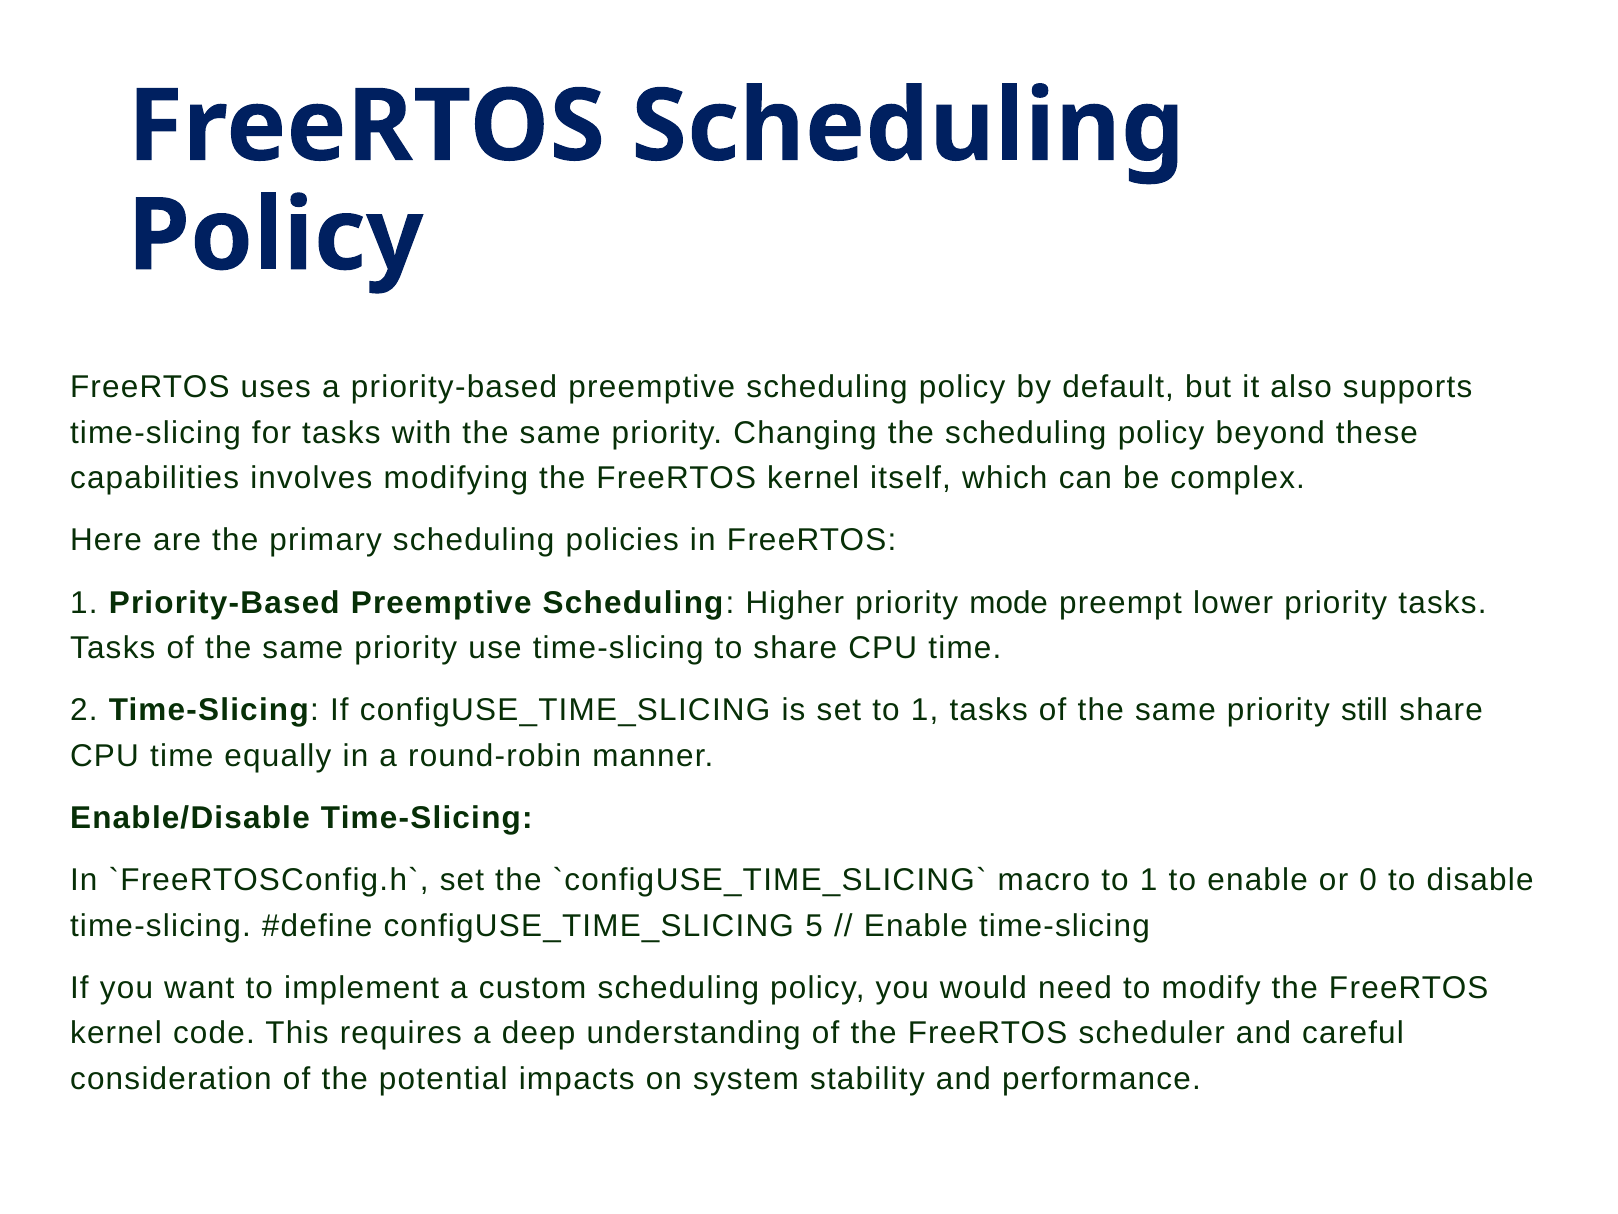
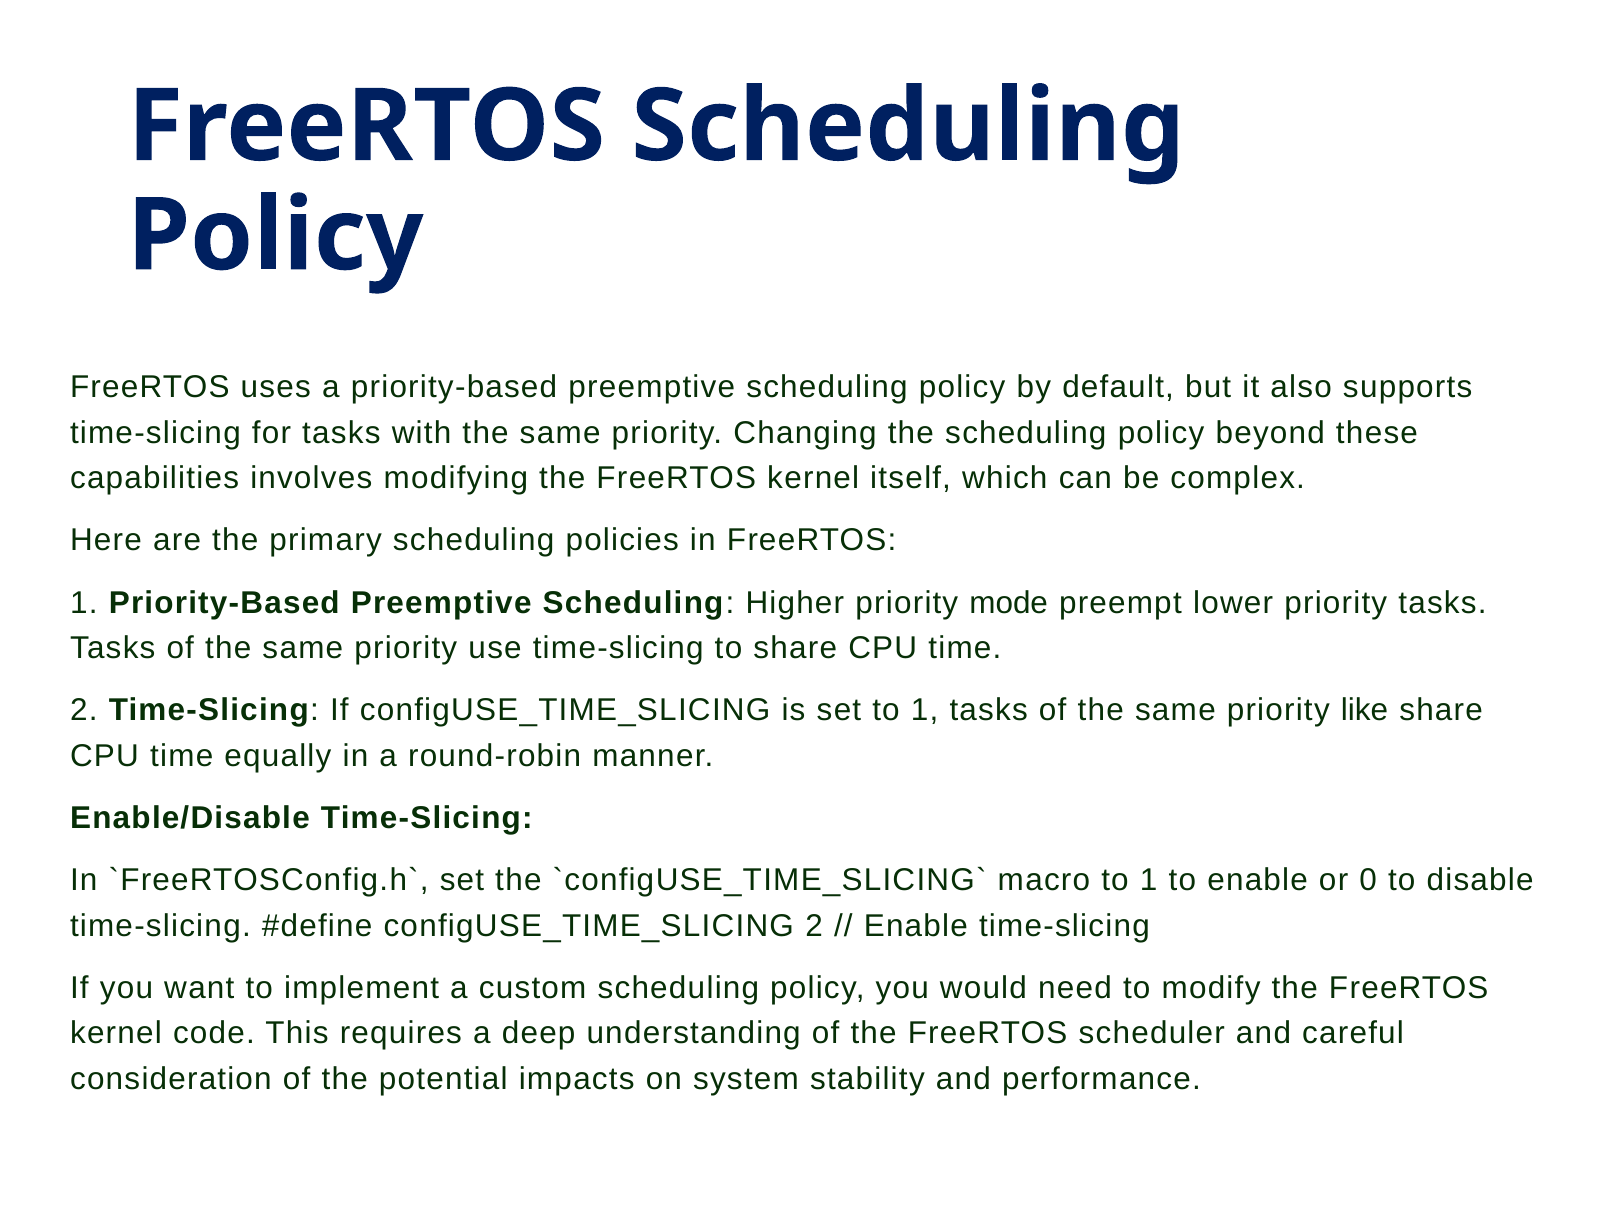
still: still -> like (1365, 710)
configUSE_TIME_SLICING 5: 5 -> 2 (814, 925)
